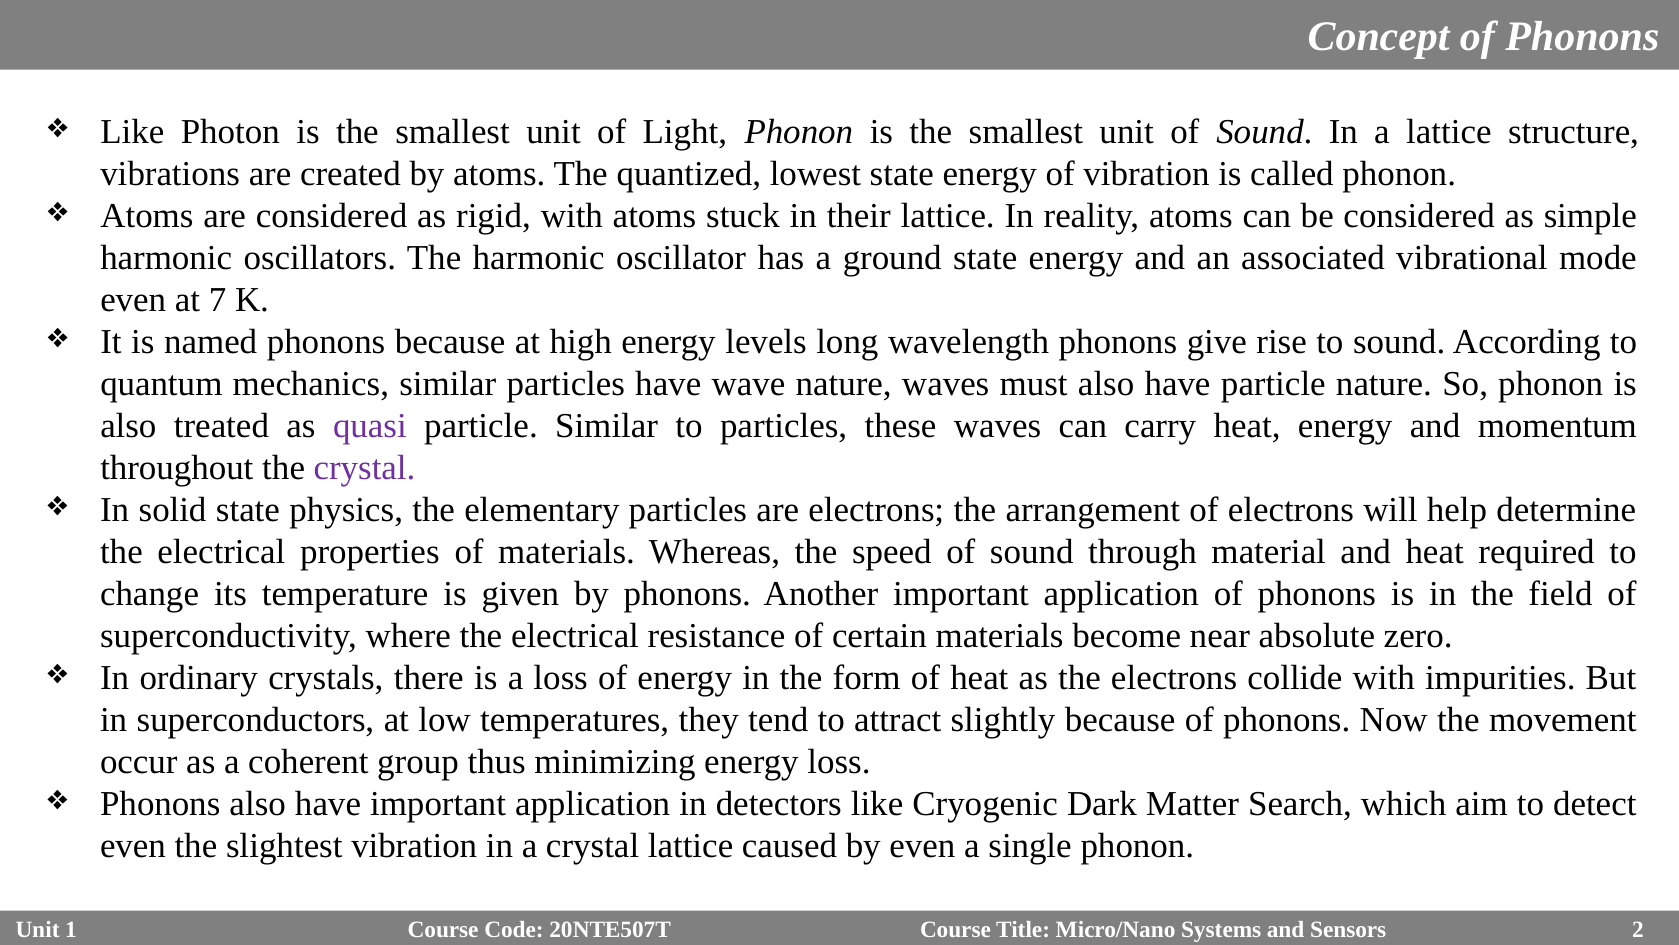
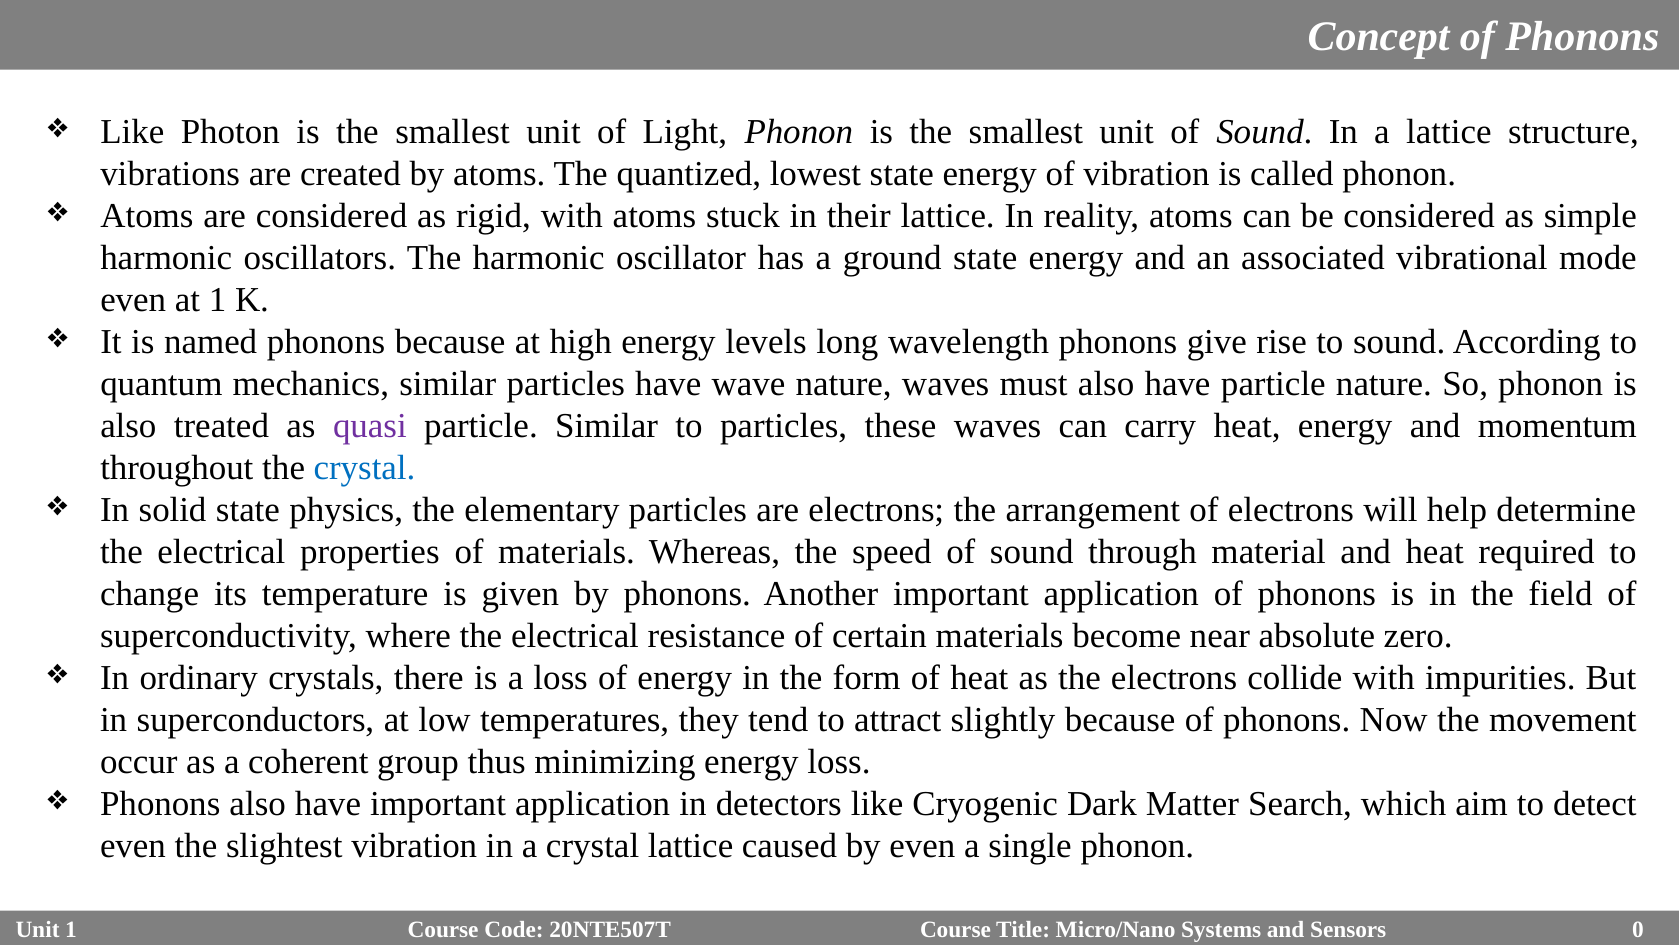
at 7: 7 -> 1 (218, 299)
crystal colour: purple -> blue (364, 467)
2: 2 -> 0 (1638, 929)
